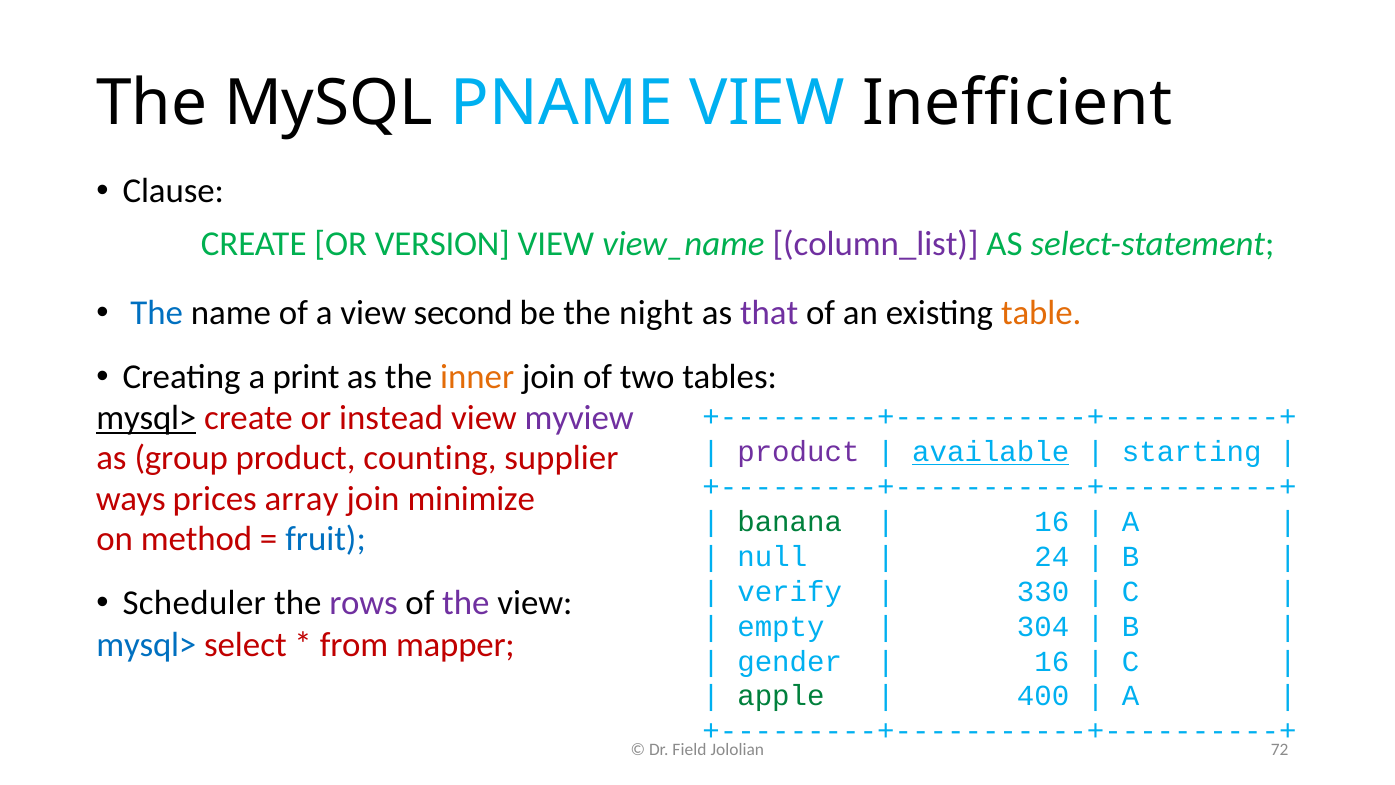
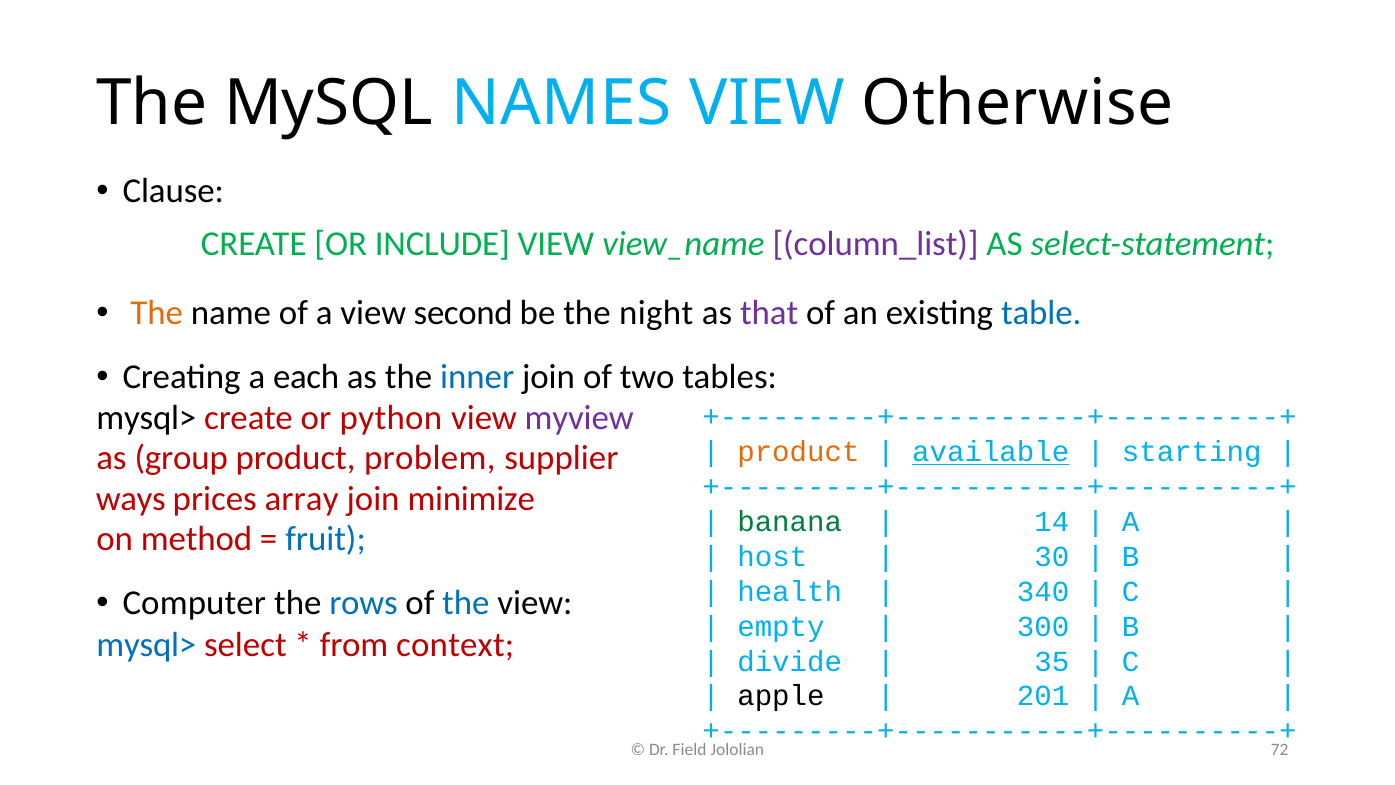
PNAME: PNAME -> NAMES (561, 104)
Inefficient: Inefficient -> Otherwise (1018, 104)
VERSION: VERSION -> INCLUDE (442, 243)
The colour: blue -> orange (157, 313)
table colour: orange -> blue (1041, 313)
print: print -> each (306, 377)
inner colour: orange -> blue (477, 377)
mysql> underline: present -> none (146, 417)
instead: instead -> python (391, 417)
product colour: purple -> orange (798, 452)
counting: counting -> problem (430, 458)
16: 16 -> 14 (1052, 522)
null: null -> host (772, 556)
24: 24 -> 30 (1052, 556)
verify: verify -> health (790, 591)
330: 330 -> 340 (1043, 591)
Scheduler: Scheduler -> Computer (194, 603)
rows colour: purple -> blue (363, 603)
the colour: purple -> blue (466, 603)
304: 304 -> 300 (1043, 626)
mapper: mapper -> context (455, 645)
gender: gender -> divide (790, 661)
16: 16 -> 35 (1052, 661)
apple colour: green -> black (781, 696)
400: 400 -> 201 (1043, 696)
